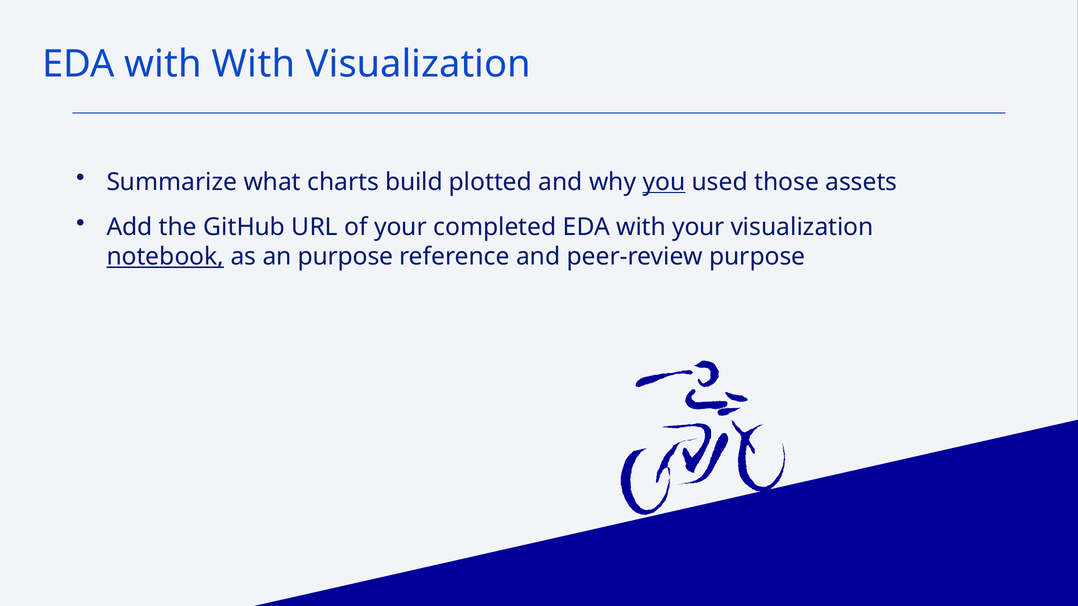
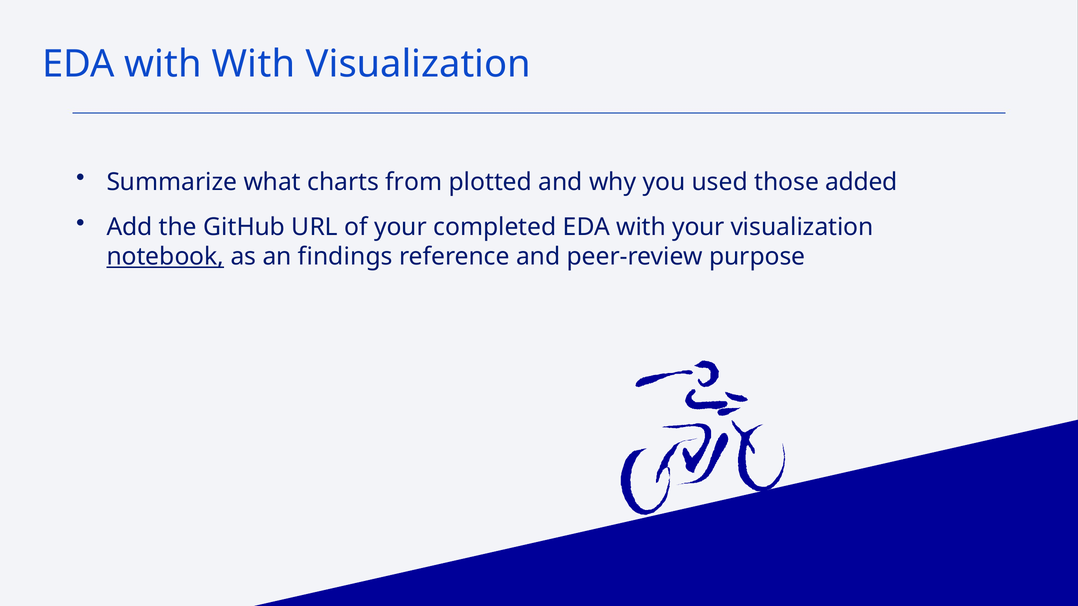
build: build -> from (414, 182)
you underline: present -> none (664, 182)
assets: assets -> added (861, 182)
an purpose: purpose -> findings (345, 257)
